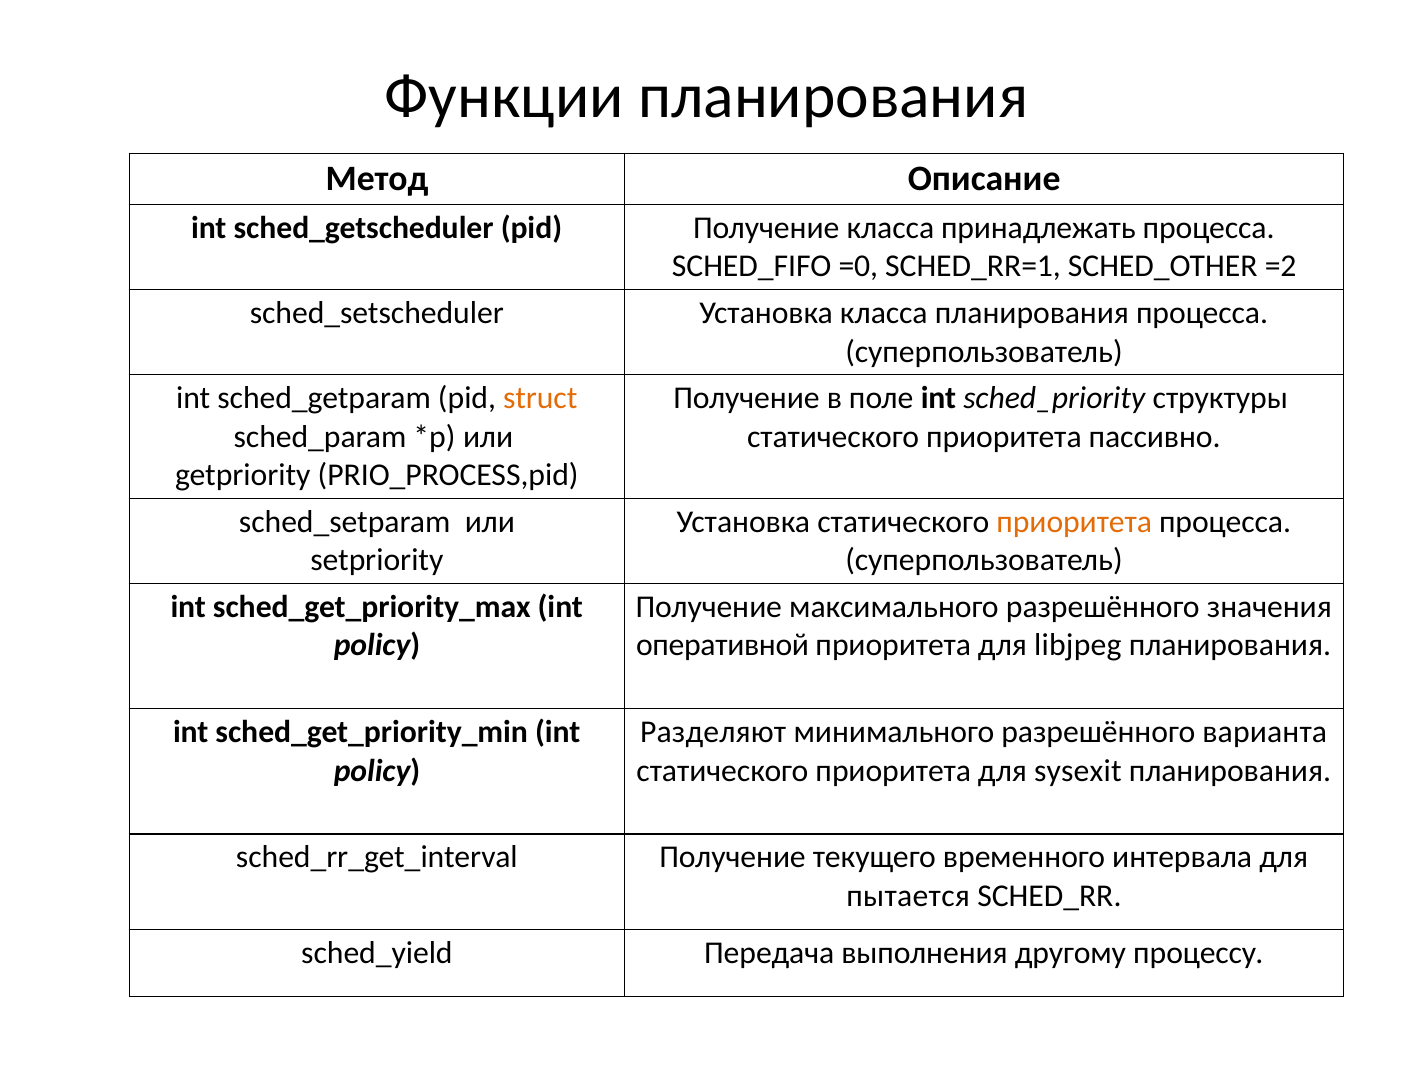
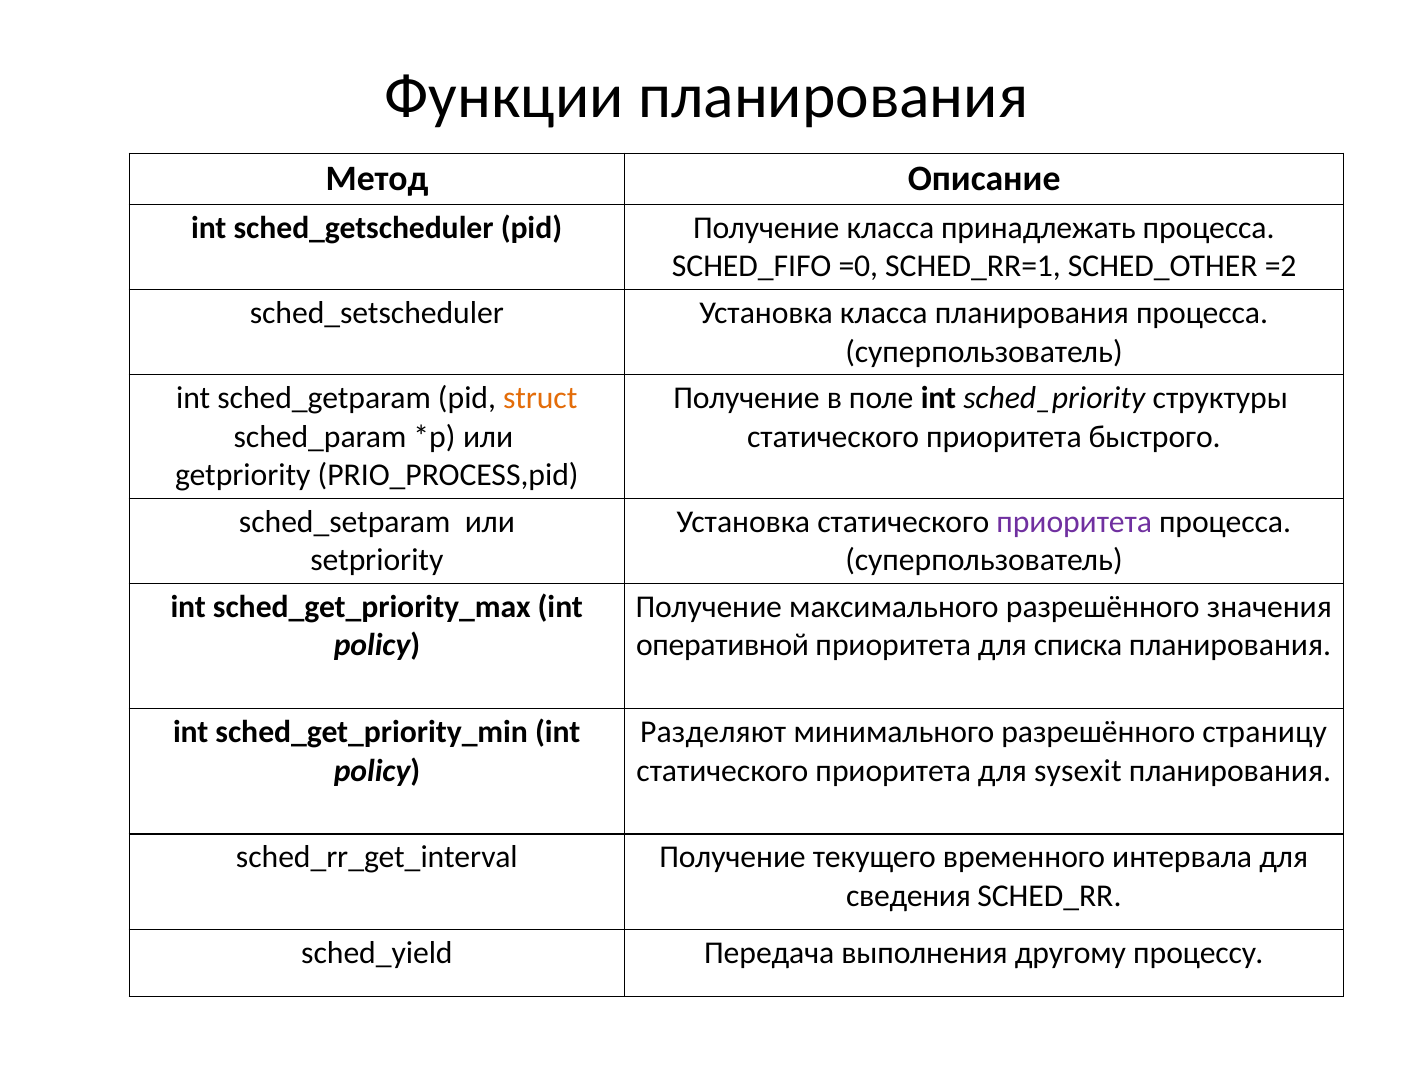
пассивно: пассивно -> быстрого (1155, 437)
приоритета colour: orange -> purple (1074, 522)
libjpeg: libjpeg -> списка (1078, 646)
варианта: варианта -> страницу (1265, 732)
пытается: пытается -> сведения (908, 896)
